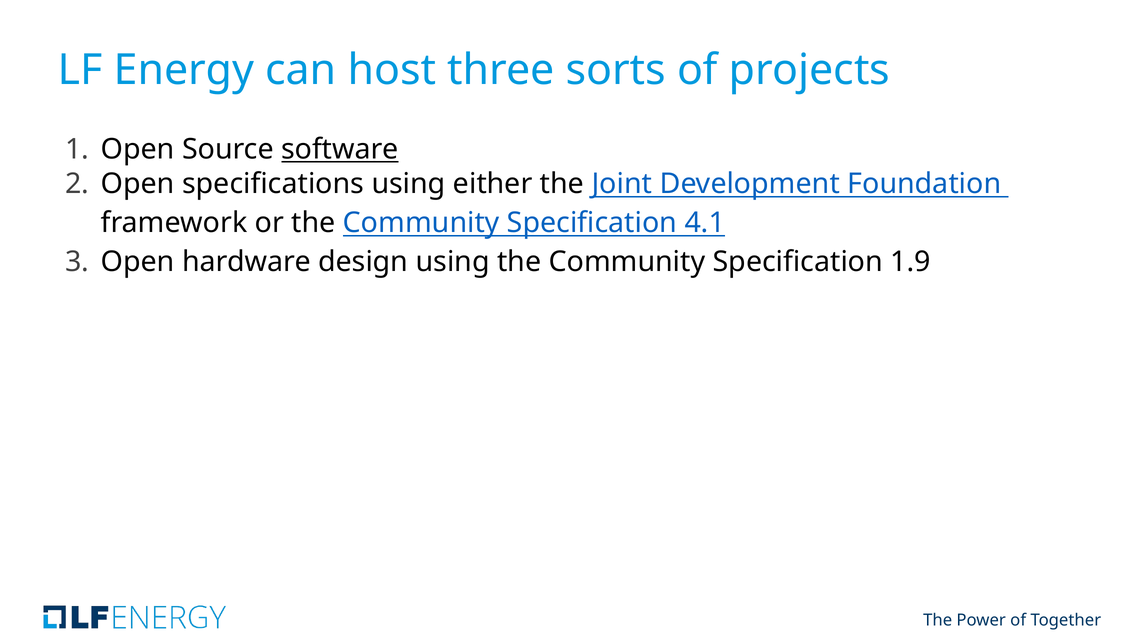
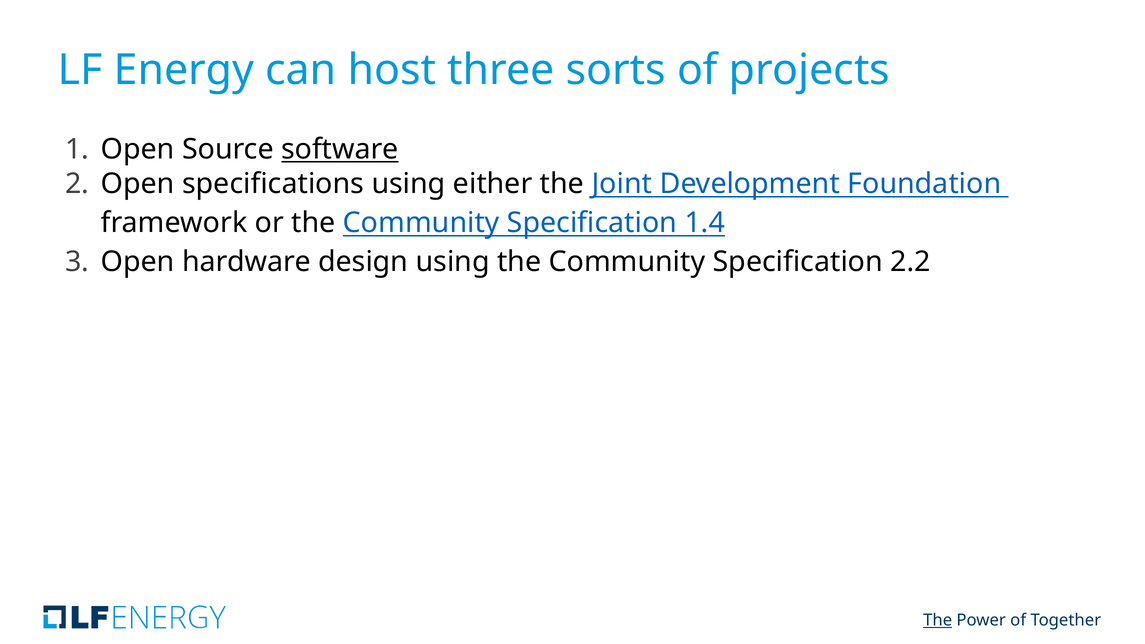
4.1: 4.1 -> 1.4 (705, 223)
1.9: 1.9 -> 2.2 (911, 262)
The underline: none -> present (938, 621)
